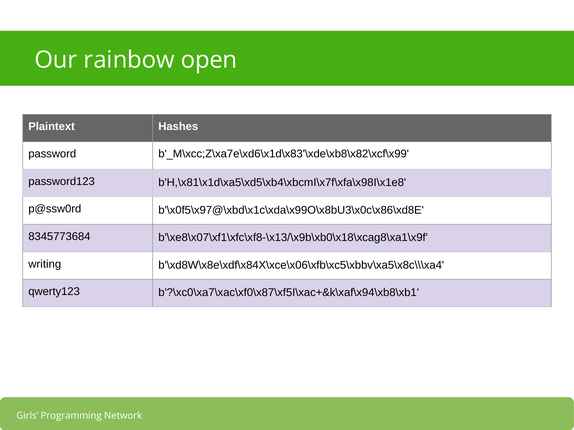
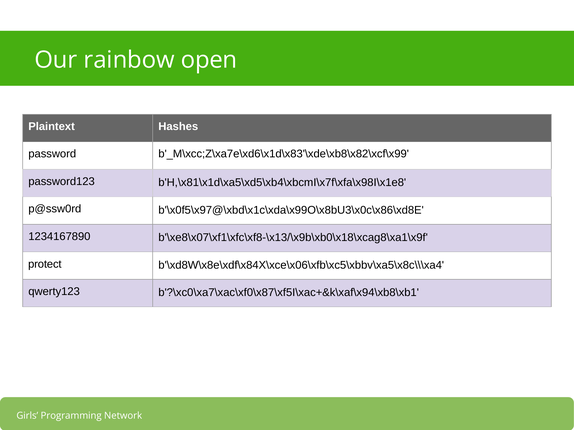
8345773684: 8345773684 -> 1234167890 (59, 237)
writing: writing -> protect (45, 264)
